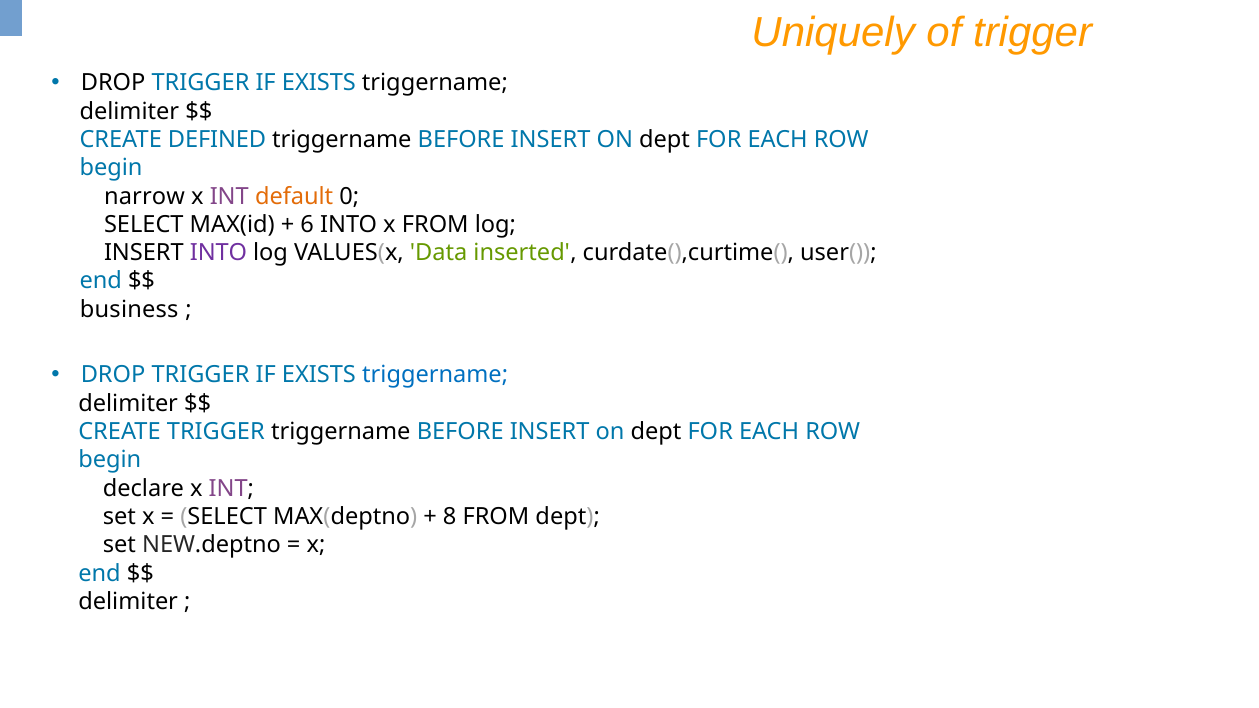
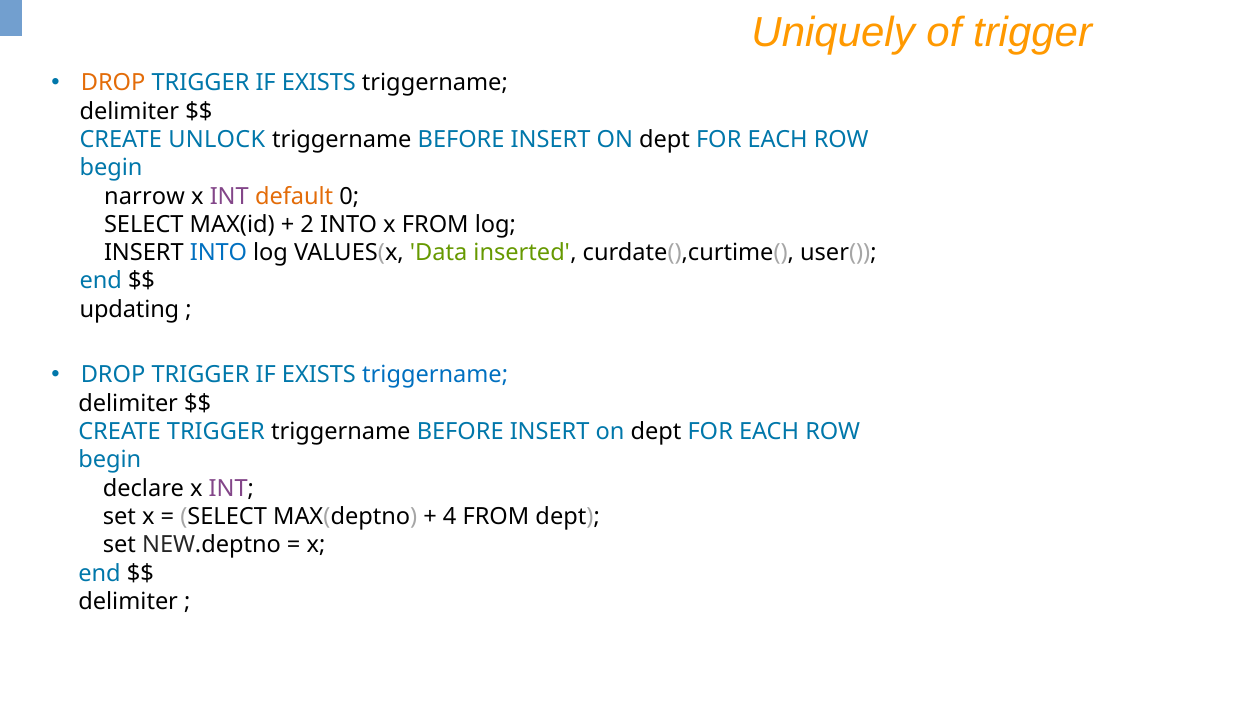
DROP colour: black -> orange (113, 83)
DEFINED: DEFINED -> UNLOCK (217, 140)
6: 6 -> 2 (307, 225)
INTO colour: purple -> blue (219, 253)
business: business -> updating (129, 310)
8: 8 -> 4 (450, 517)
